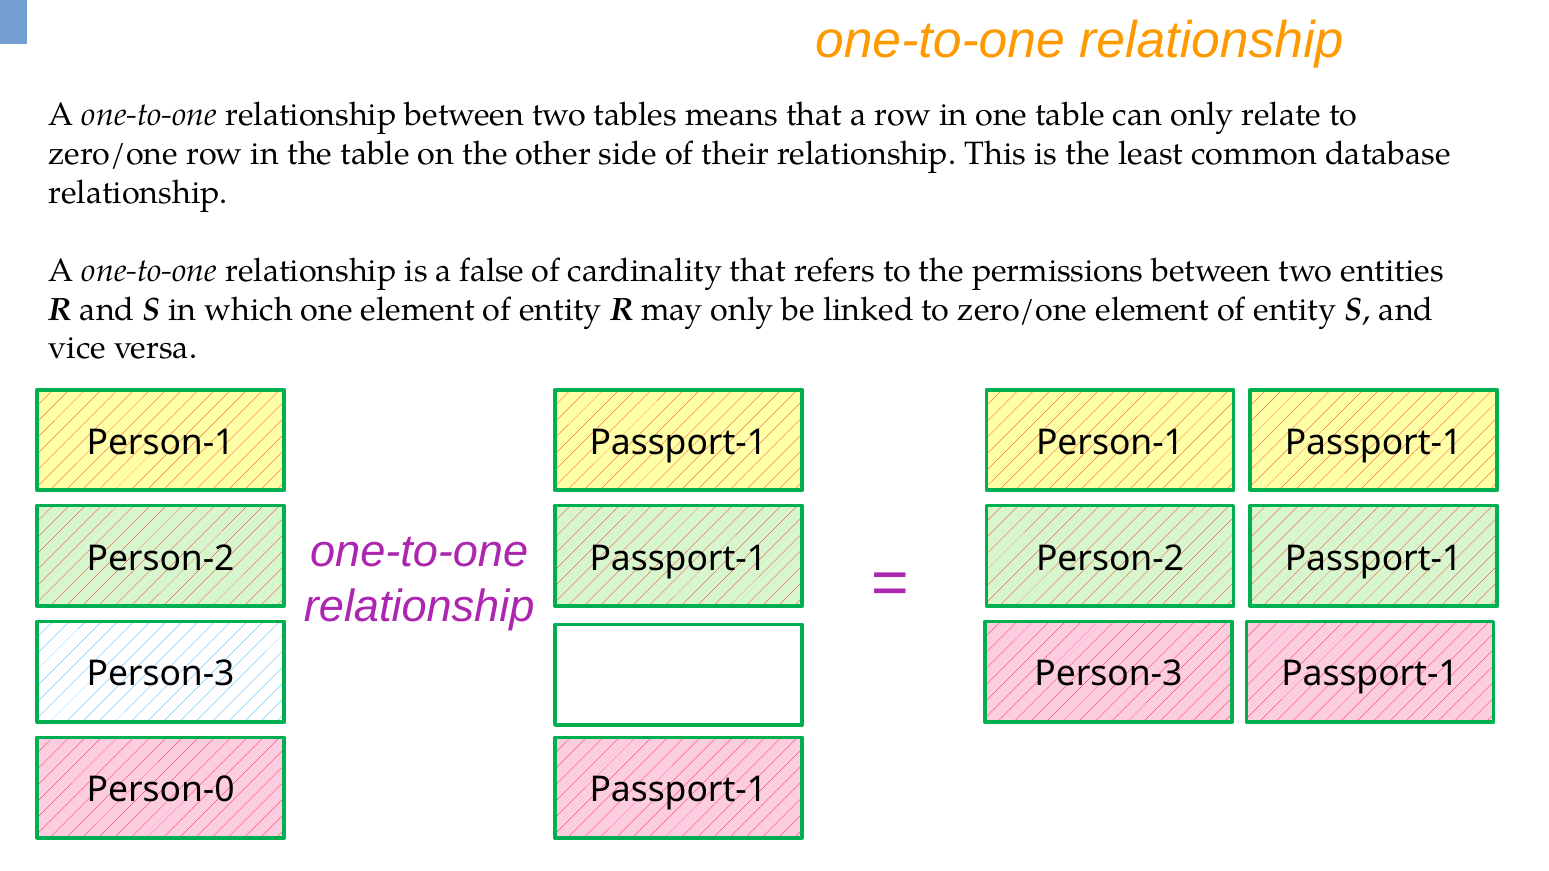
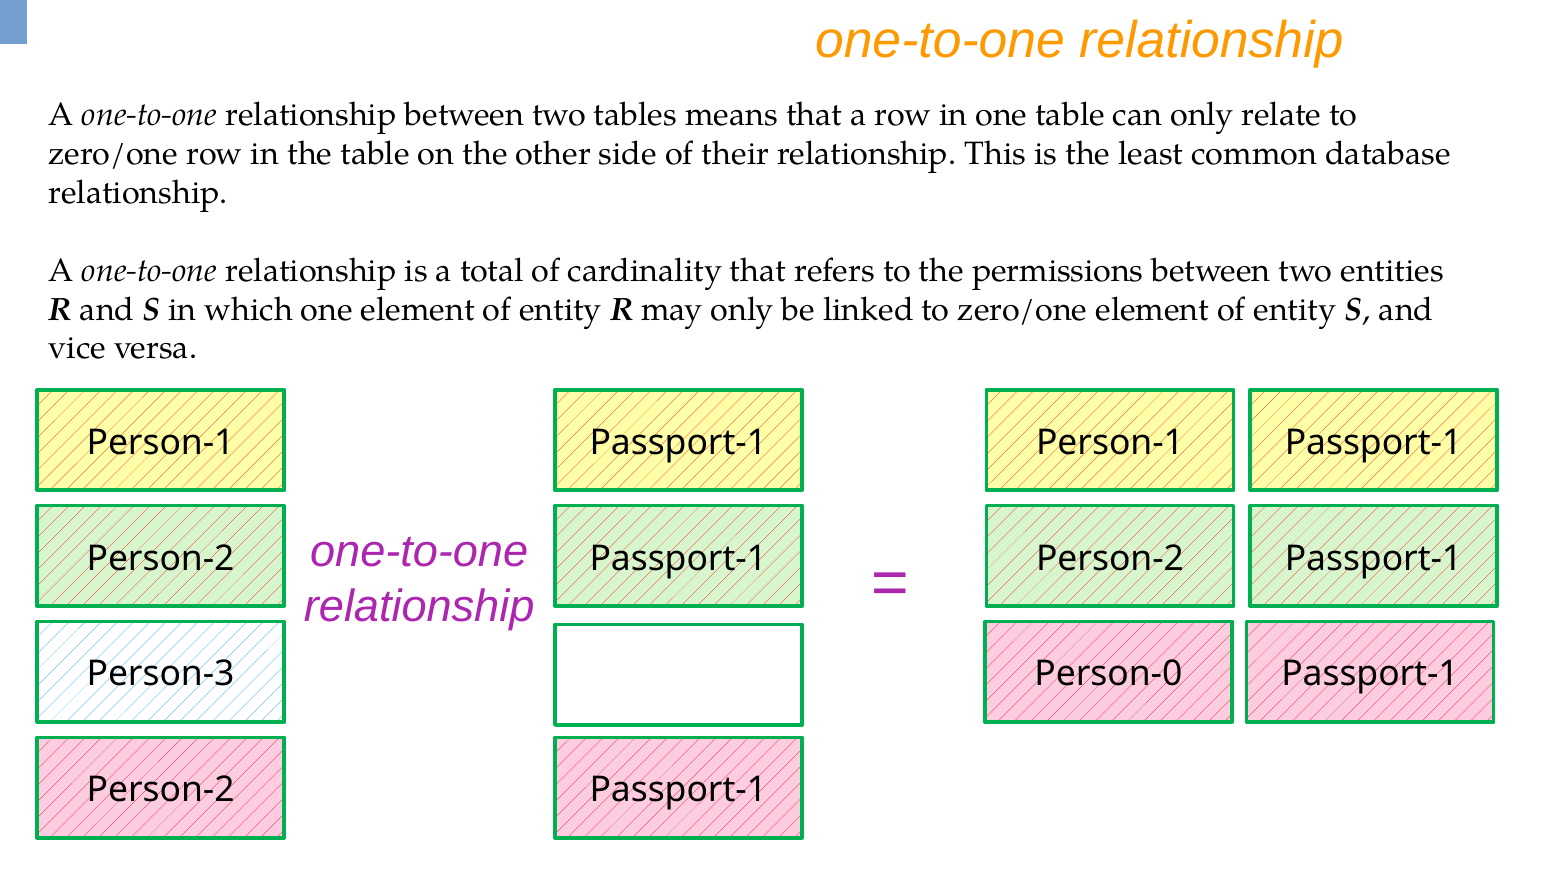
false: false -> total (492, 271)
Person-3: Person-3 -> Person-0 (1108, 674)
Person-0: Person-0 -> Person-2 (161, 790)
